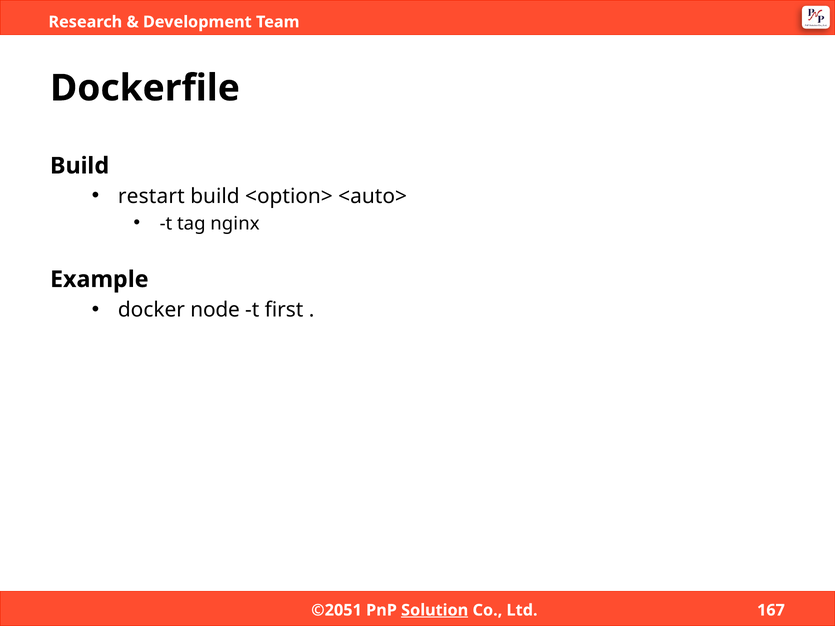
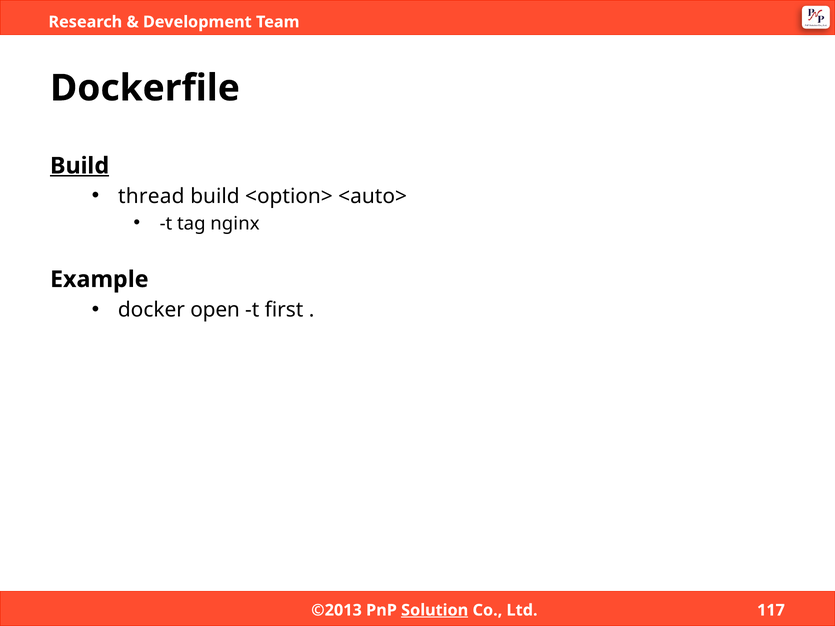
Build underline: none -> present (80, 166)
restart: restart -> thread (151, 196)
node: node -> open (215, 310)
©2051: ©2051 -> ©2013 (337, 610)
167: 167 -> 117 (771, 610)
